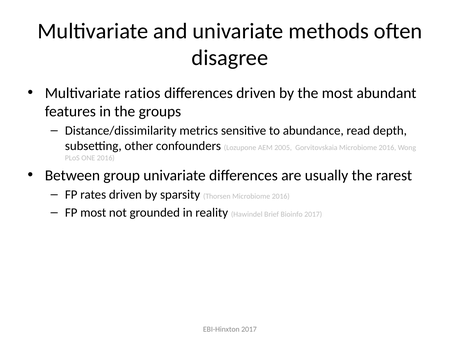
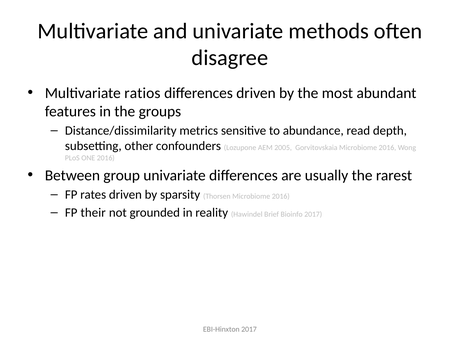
FP most: most -> their (93, 213)
